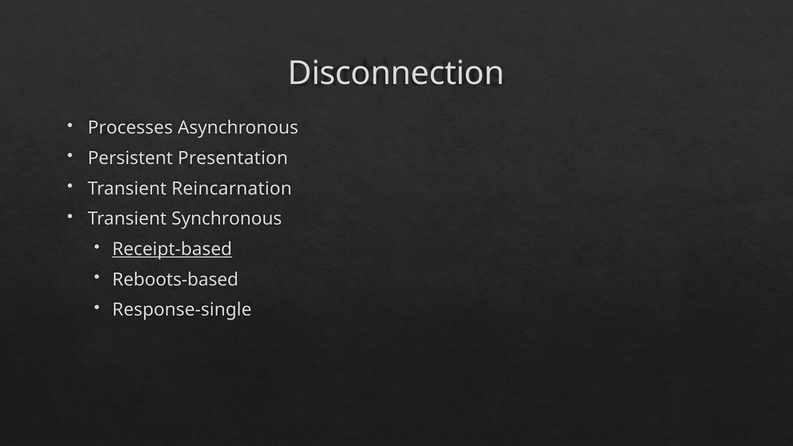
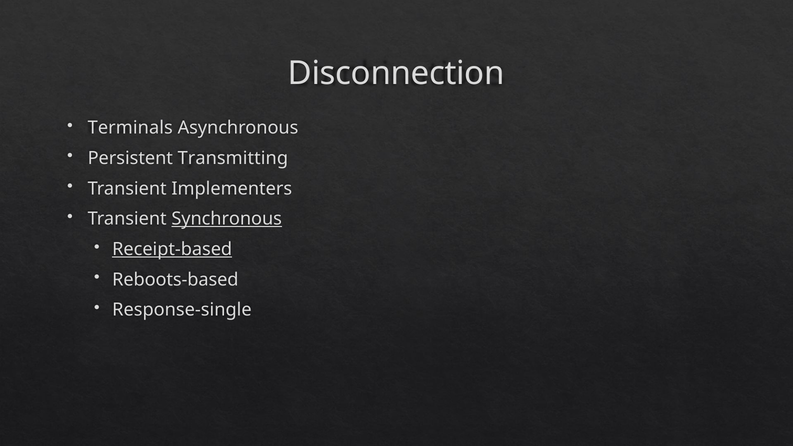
Processes: Processes -> Terminals (130, 128)
Presentation: Presentation -> Transmitting (233, 158)
Reincarnation: Reincarnation -> Implementers (232, 189)
Synchronous underline: none -> present (227, 219)
